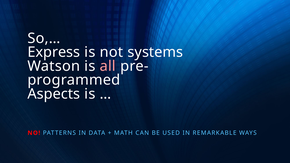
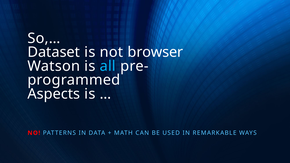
Express: Express -> Dataset (54, 52)
systems: systems -> browser (155, 52)
all colour: pink -> light blue (108, 66)
